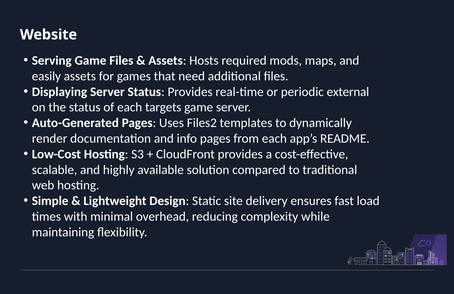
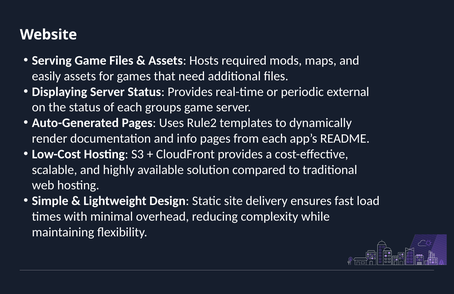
each targets: targets -> groups (163, 107)
Files2: Files2 -> Rule2 (202, 123)
